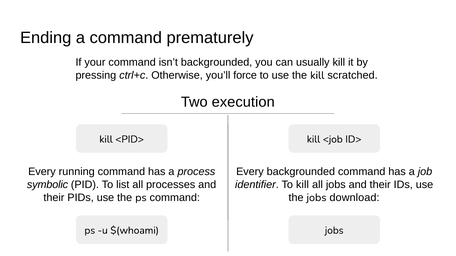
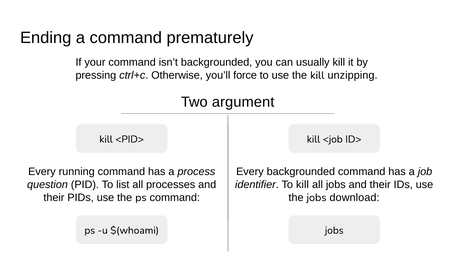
scratched: scratched -> unzipping (353, 75)
execution: execution -> argument (243, 102)
symbolic: symbolic -> question (47, 185)
